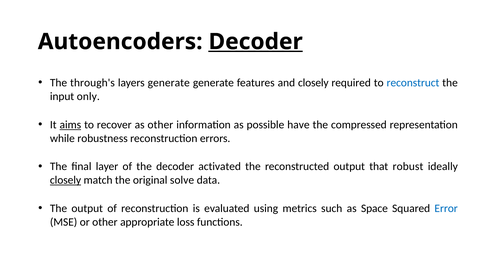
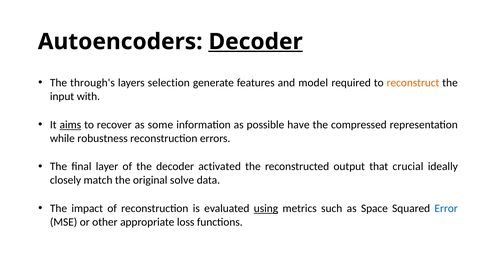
layers generate: generate -> selection (169, 83)
and closely: closely -> model (313, 83)
reconstruct colour: blue -> orange (413, 83)
only: only -> with (88, 96)
as other: other -> some (160, 125)
robust: robust -> crucial (408, 167)
closely underline: present -> none (66, 180)
The output: output -> impact (87, 209)
using underline: none -> present (266, 209)
